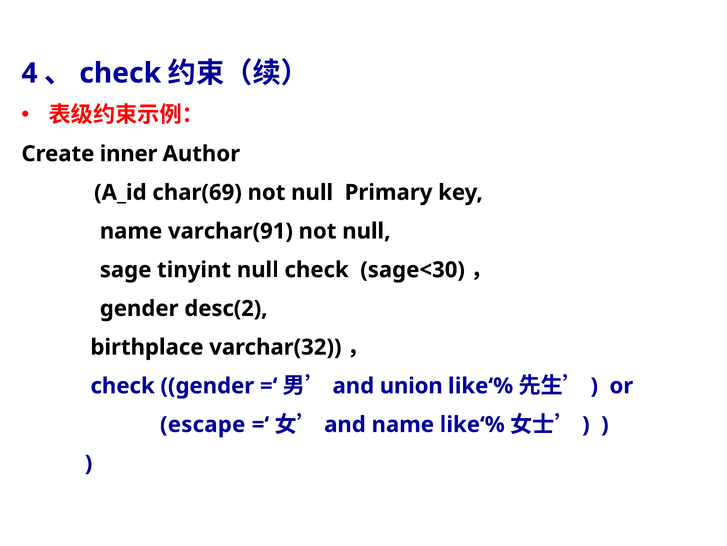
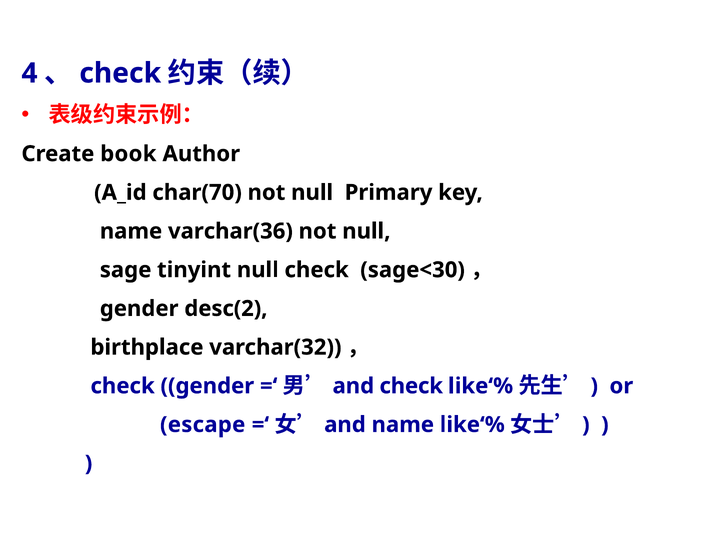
inner: inner -> book (128, 154)
char(69: char(69 -> char(70 (197, 192)
varchar(91: varchar(91 -> varchar(36 (230, 231)
union: union -> check (411, 385)
